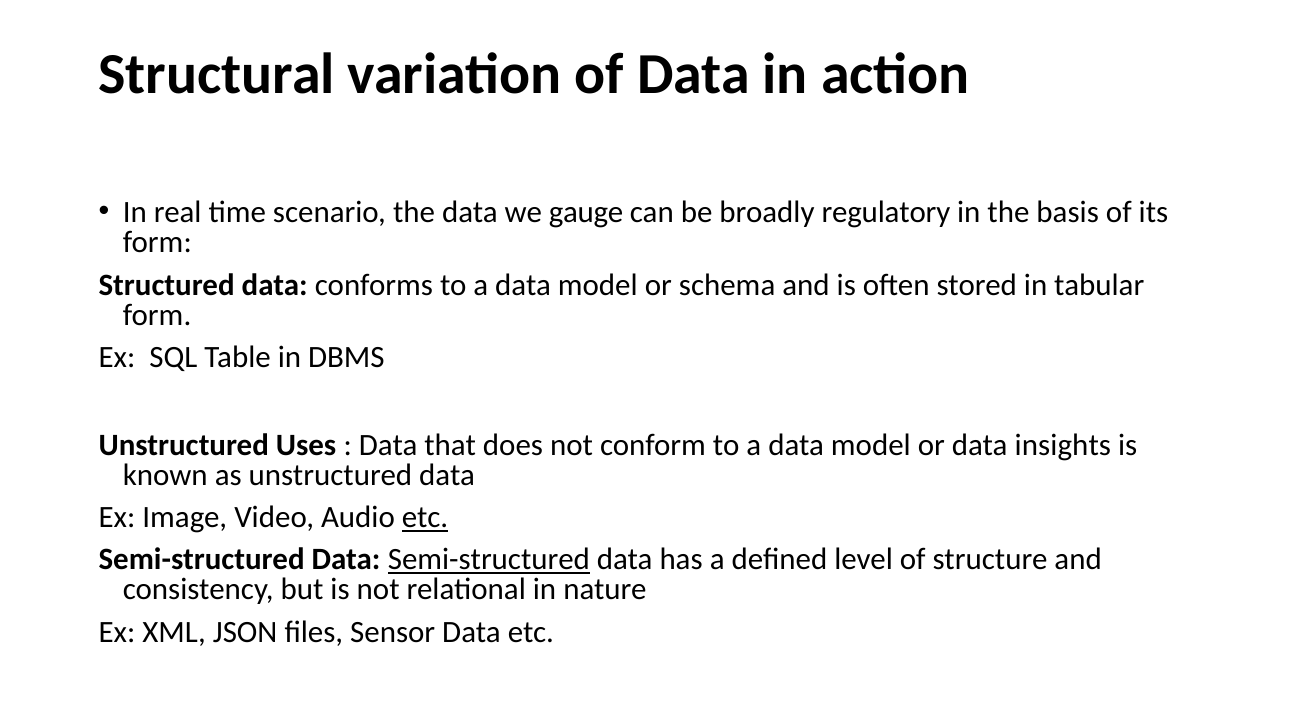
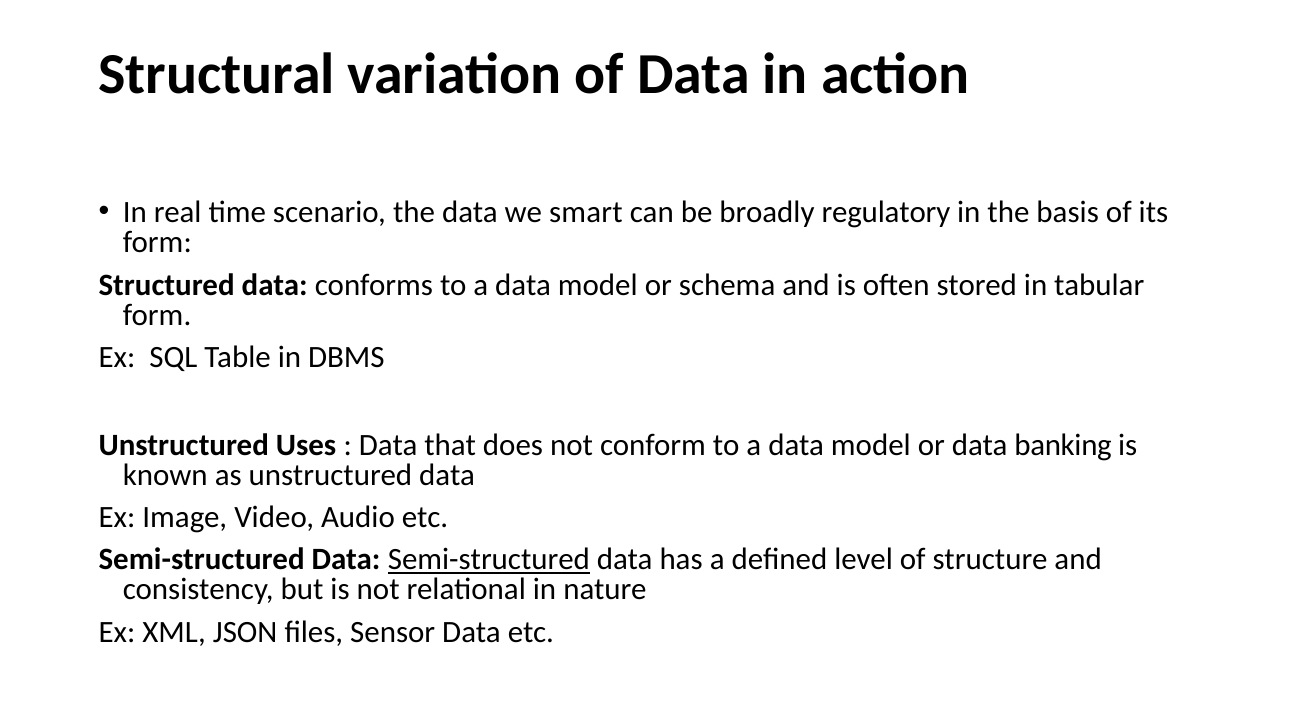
gauge: gauge -> smart (586, 212)
insights: insights -> banking (1063, 445)
etc underline: present -> none (425, 517)
